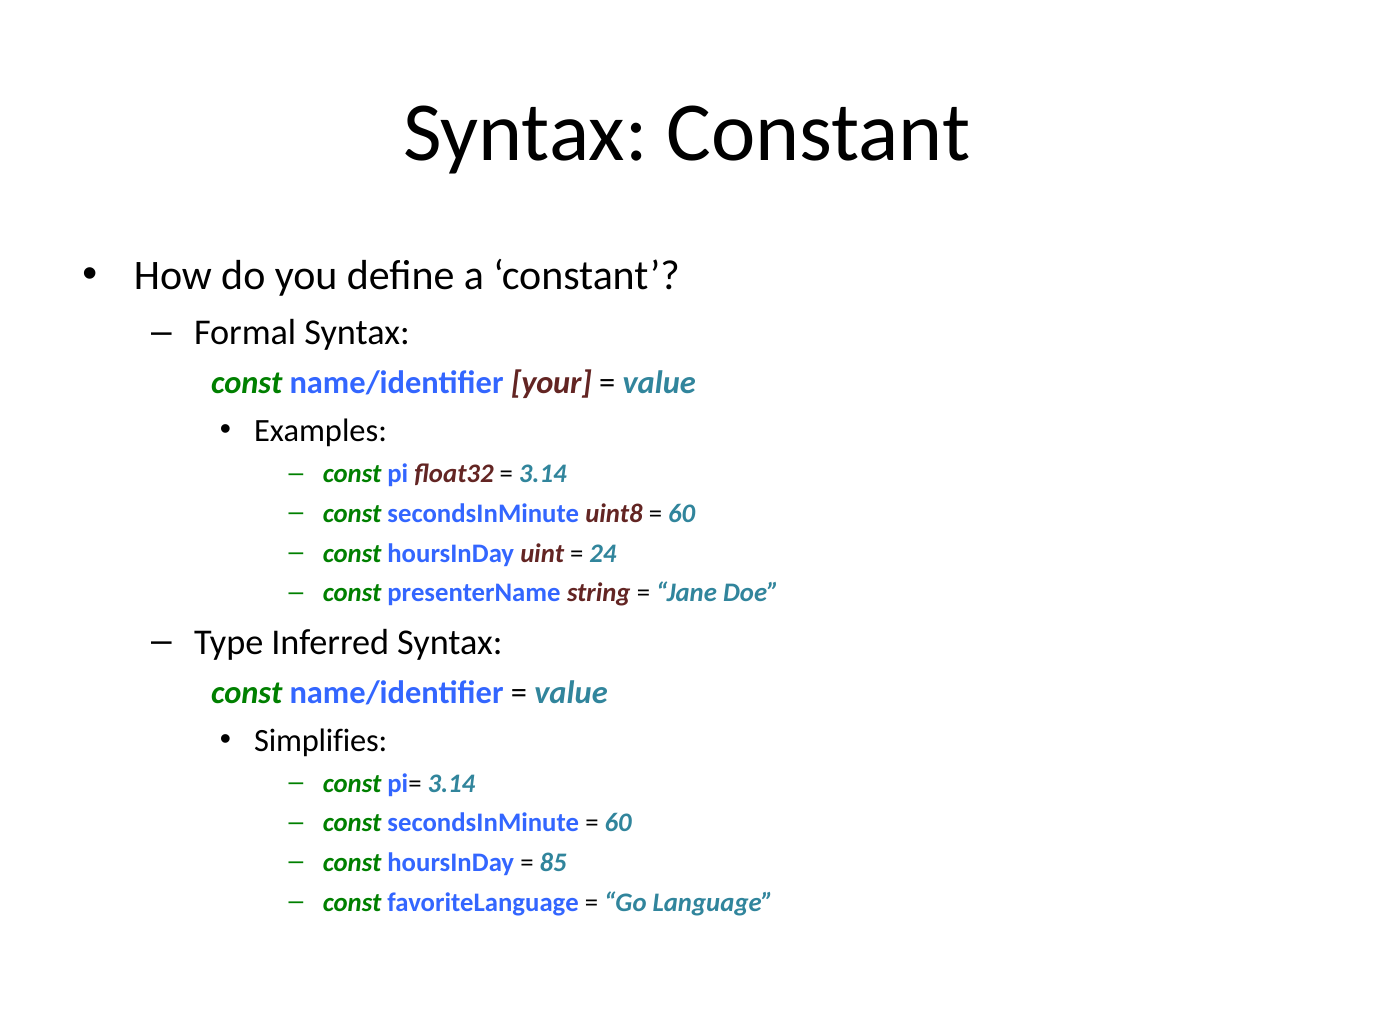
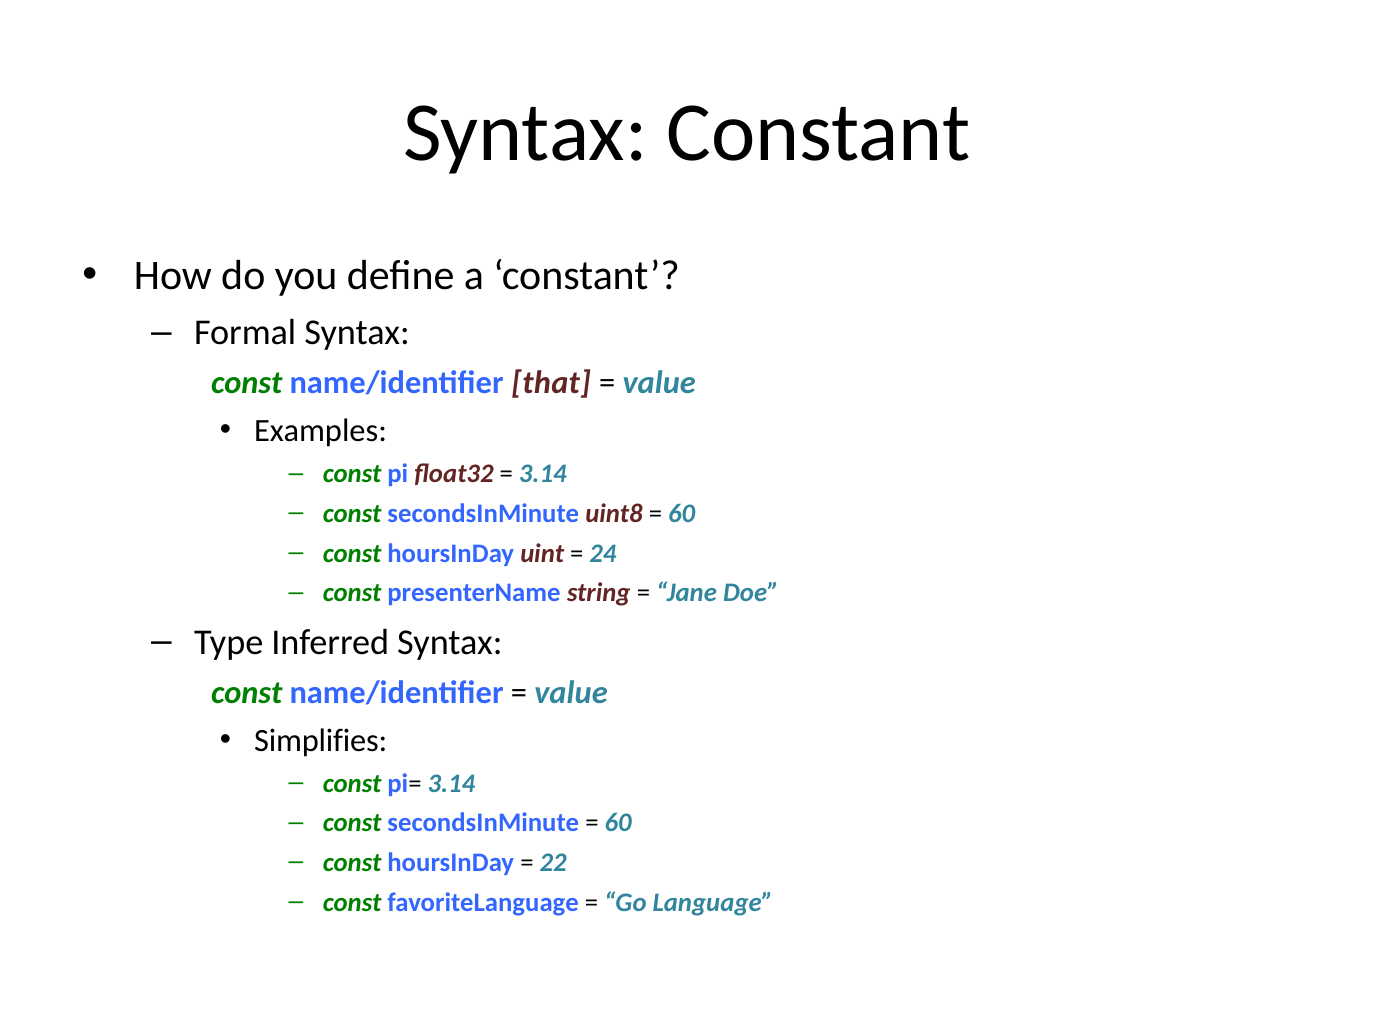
your: your -> that (551, 383)
85: 85 -> 22 (553, 862)
